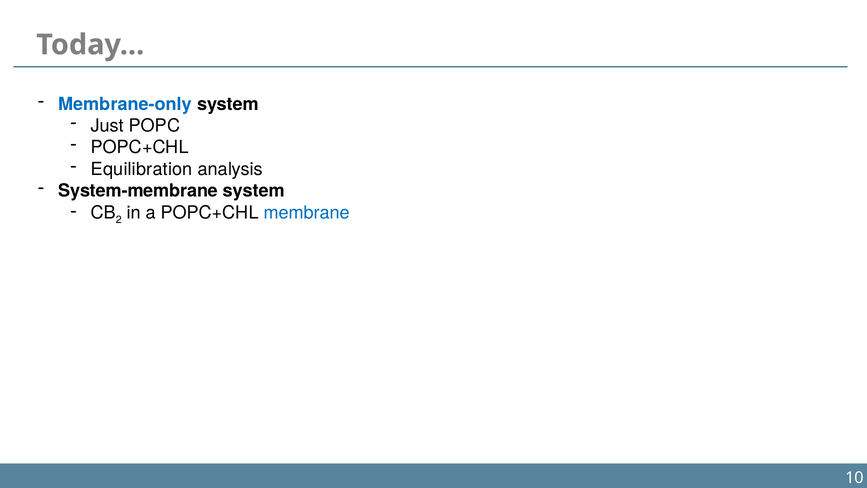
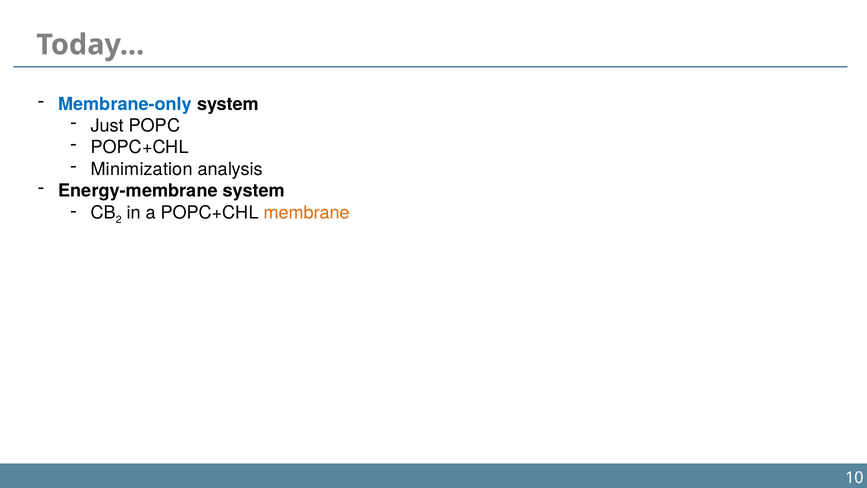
Equilibration: Equilibration -> Minimization (142, 169)
System-membrane: System-membrane -> Energy-membrane (138, 191)
membrane colour: blue -> orange (307, 212)
